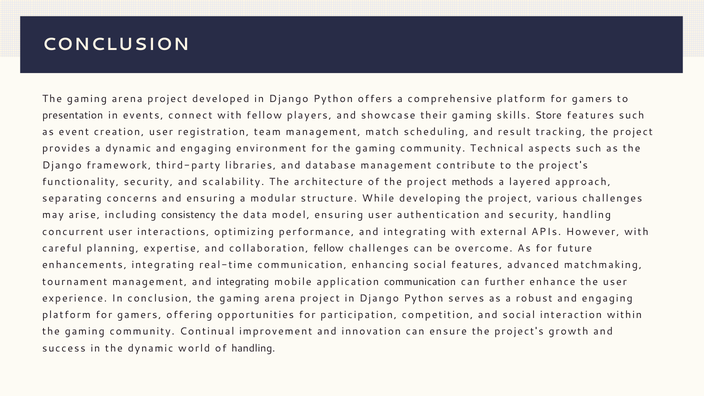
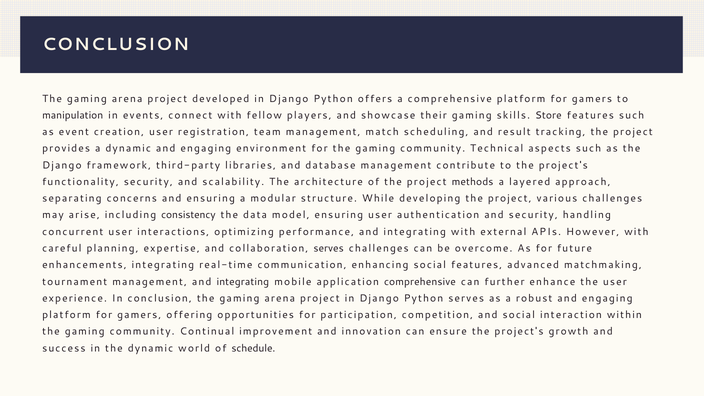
presentation: presentation -> manipulation (73, 115)
collaboration fellow: fellow -> serves (329, 248)
application communication: communication -> comprehensive (420, 282)
of handling: handling -> schedule (253, 348)
